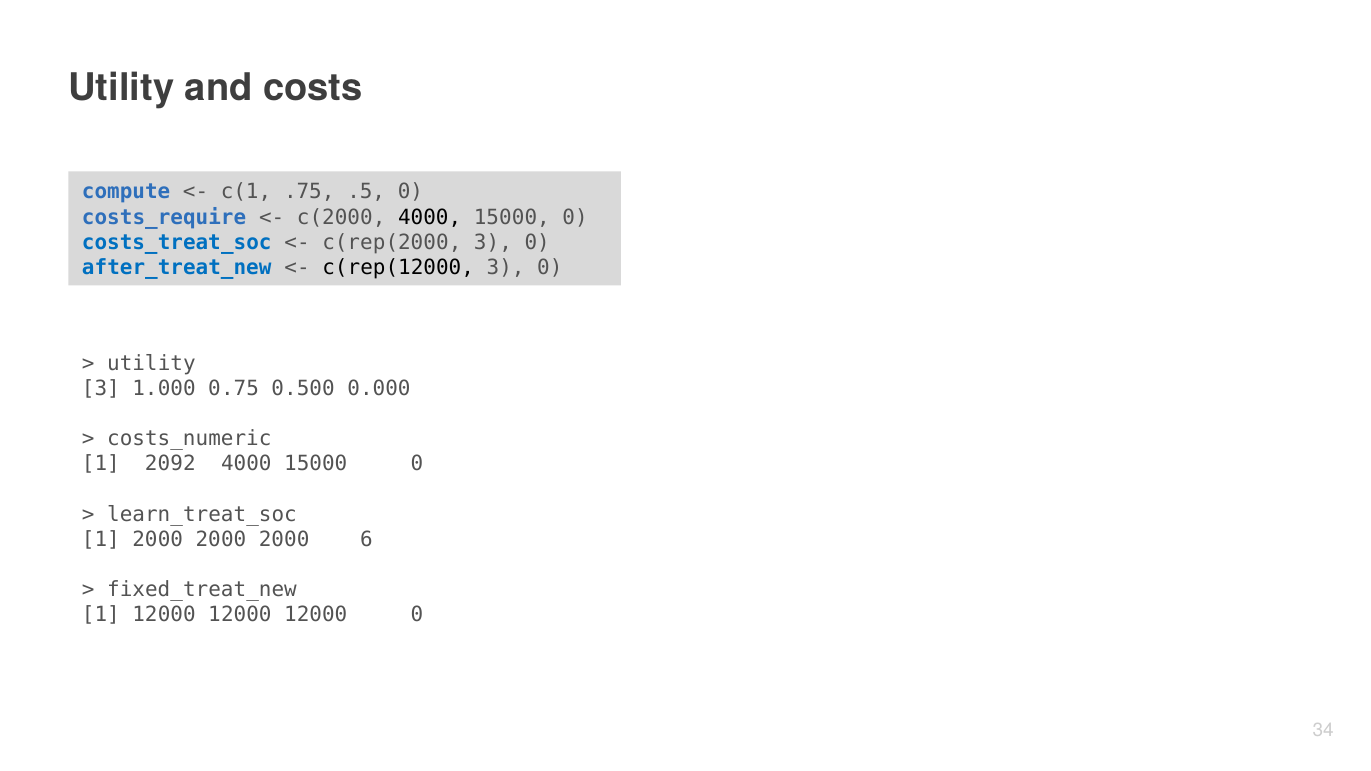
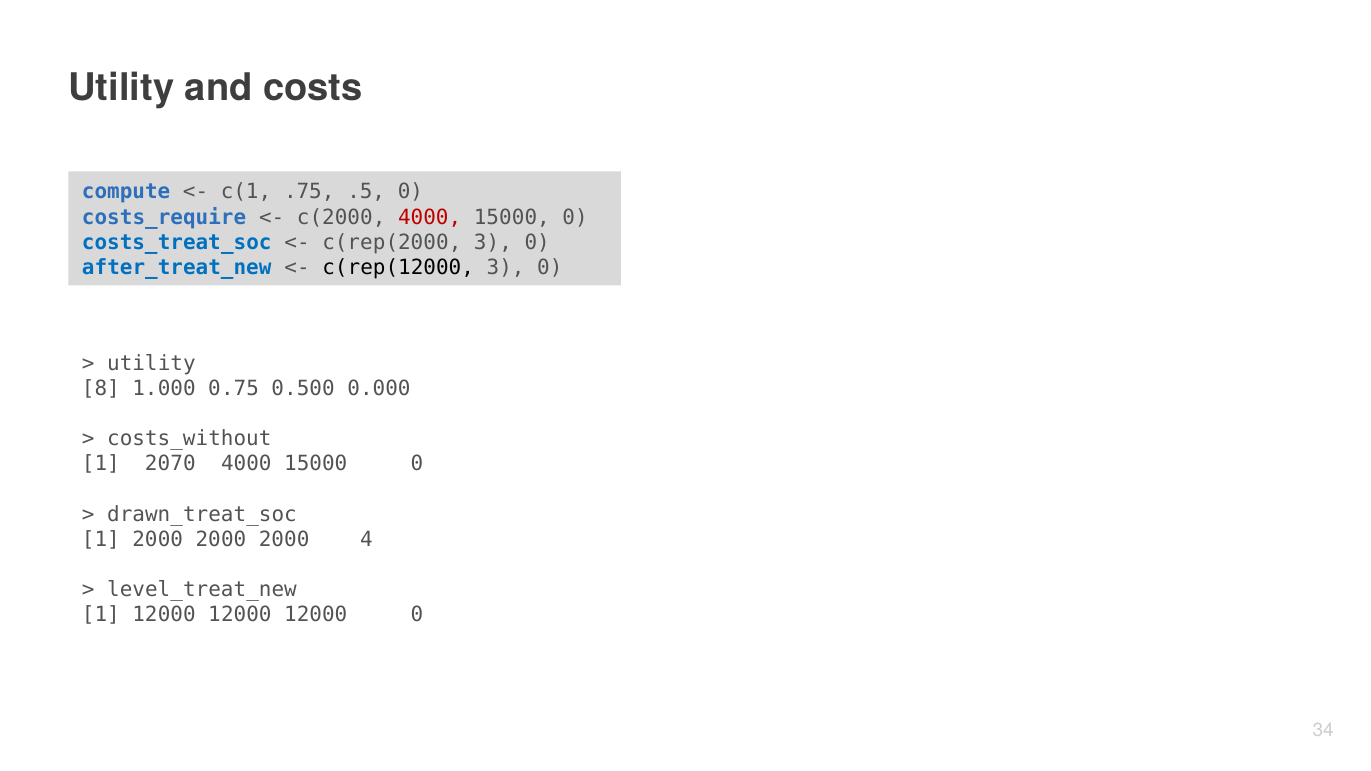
4000 colour: black -> red (430, 217)
3: 3 -> 8 (101, 389)
costs_numeric: costs_numeric -> costs_without (189, 439)
2092: 2092 -> 2070 (170, 464)
learn_treat_soc: learn_treat_soc -> drawn_treat_soc (202, 514)
6: 6 -> 4 (366, 540)
fixed_treat_new: fixed_treat_new -> level_treat_new (202, 590)
